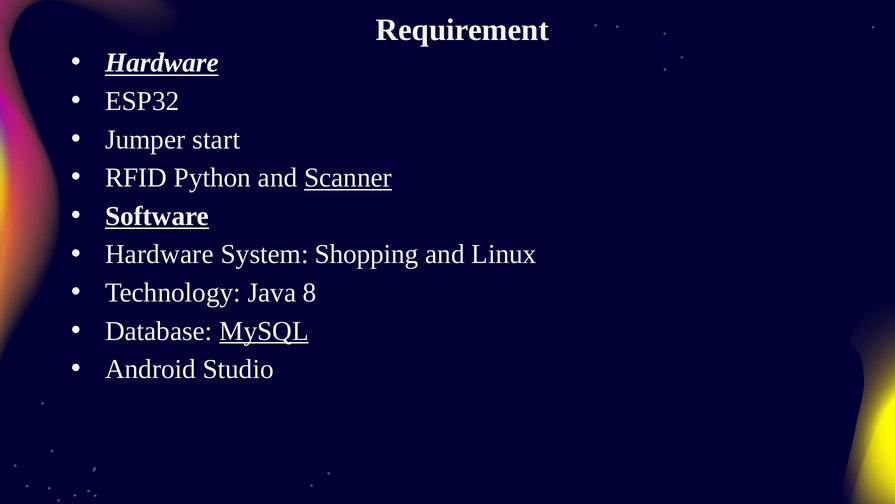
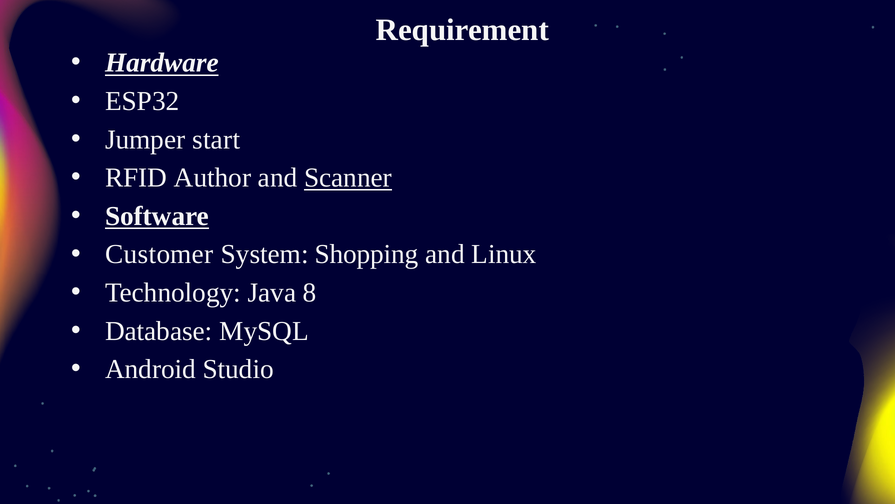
Python: Python -> Author (213, 178)
Hardware: Hardware -> Customer (159, 254)
MySQL underline: present -> none (264, 331)
